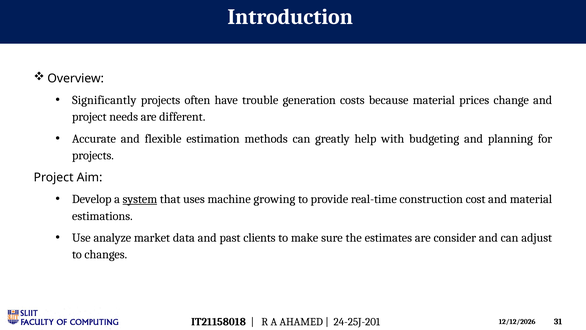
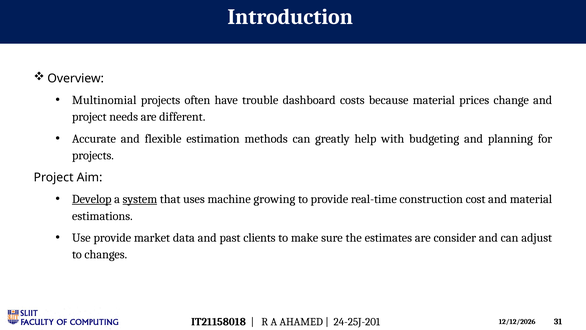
Significantly: Significantly -> Multinomial (104, 100)
generation: generation -> dashboard (309, 100)
Develop underline: none -> present (92, 199)
Use analyze: analyze -> provide (112, 237)
